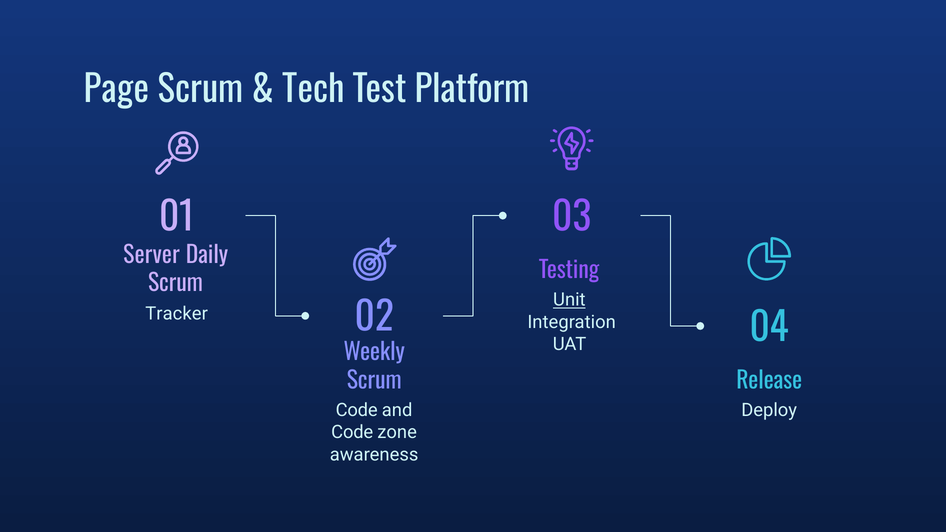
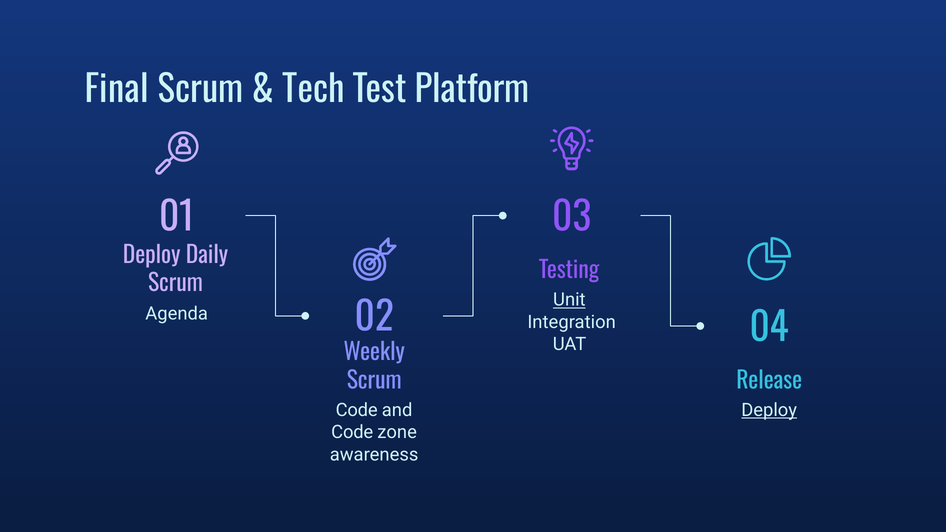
Page: Page -> Final (117, 90)
Server: Server -> Deploy (152, 255)
Tracker: Tracker -> Agenda (177, 314)
Deploy underline: none -> present (769, 410)
